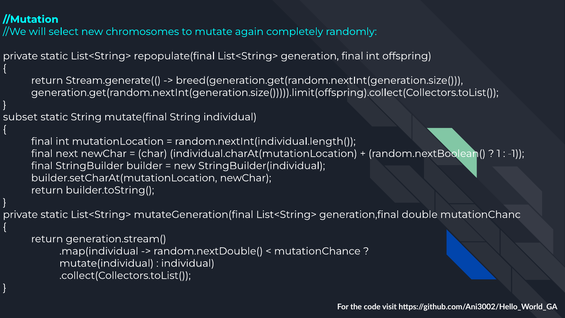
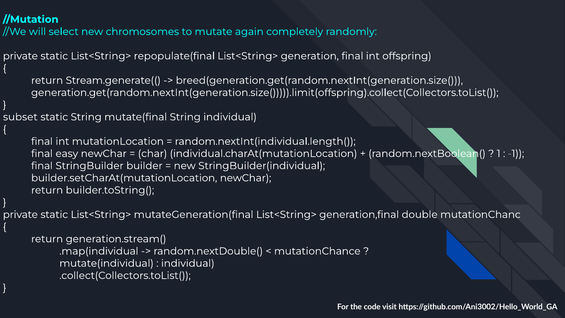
next: next -> easy (67, 153)
